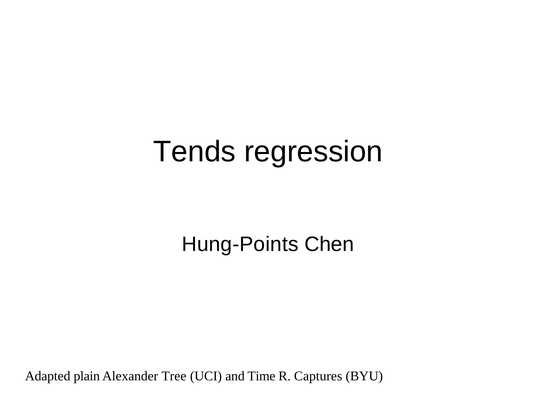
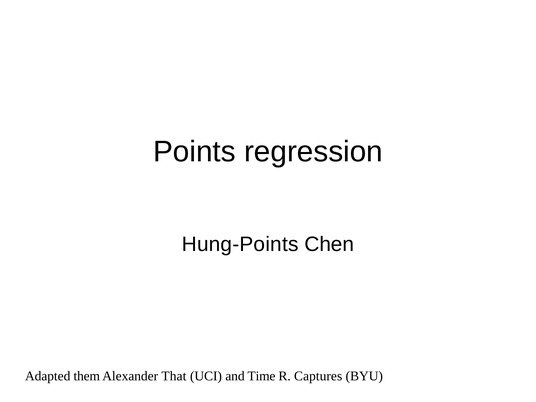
Tends: Tends -> Points (194, 152)
plain: plain -> them (87, 376)
Tree: Tree -> That (174, 376)
